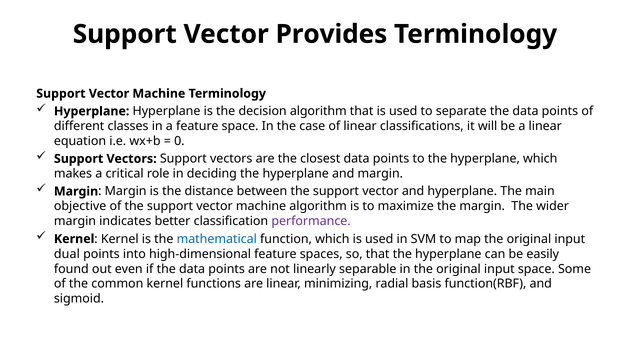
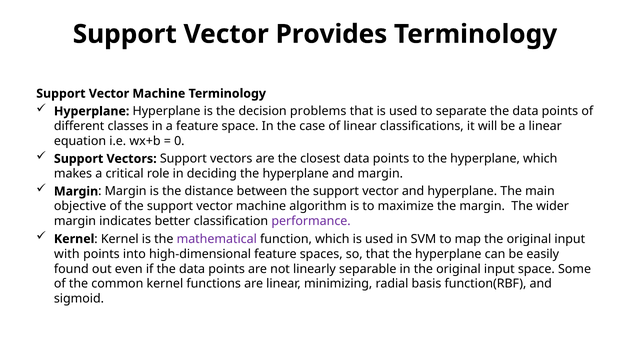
decision algorithm: algorithm -> problems (318, 111)
mathematical colour: blue -> purple (217, 238)
dual: dual -> with (67, 253)
